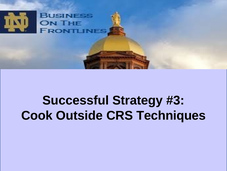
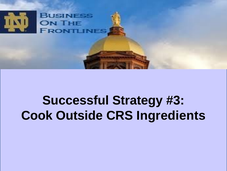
Techniques: Techniques -> Ingredients (171, 115)
